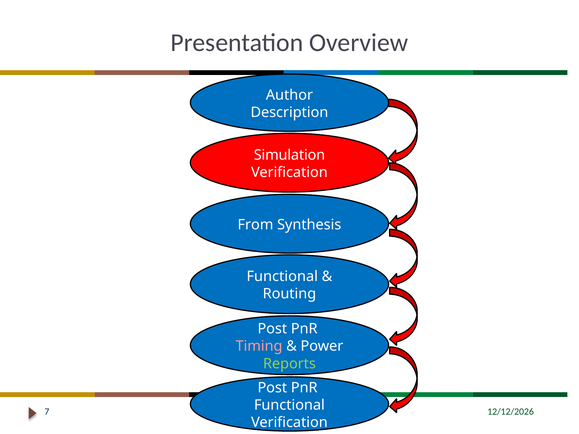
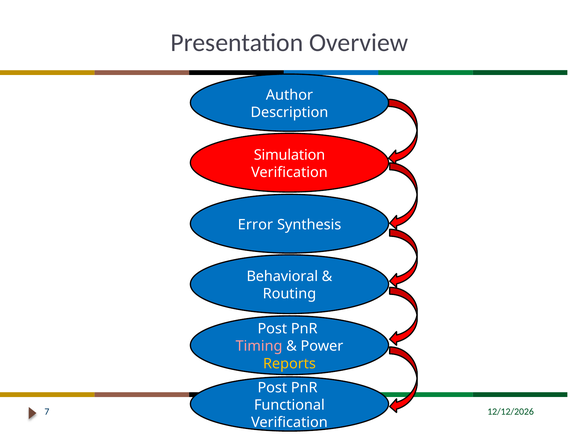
From: From -> Error (255, 225)
Functional: Functional -> Behavioral (282, 277)
Reports colour: light green -> yellow (289, 364)
